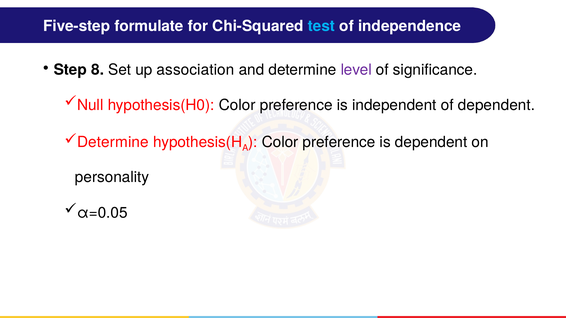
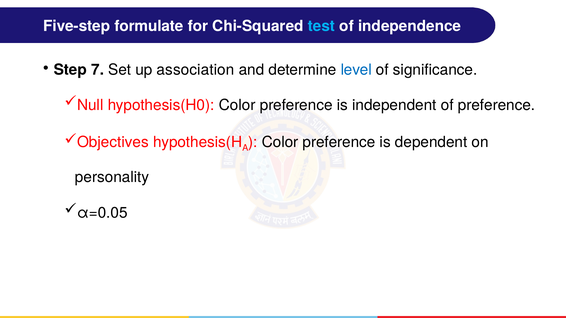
8: 8 -> 7 (98, 70)
level colour: purple -> blue (356, 70)
of dependent: dependent -> preference (497, 105)
Determine: Determine -> Objectives (113, 142)
